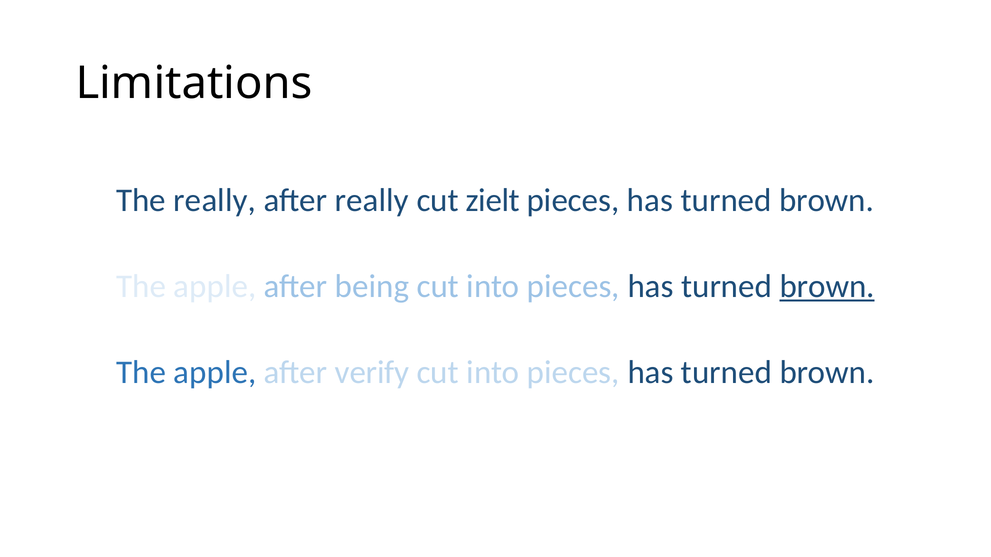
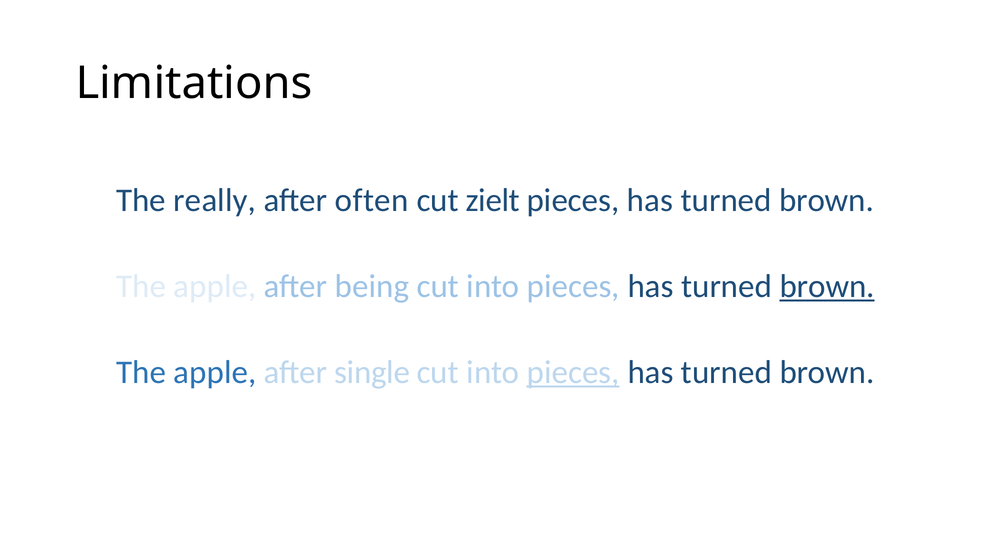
after really: really -> often (372, 200)
verify: verify -> single (372, 373)
pieces underline: none -> present (573, 373)
